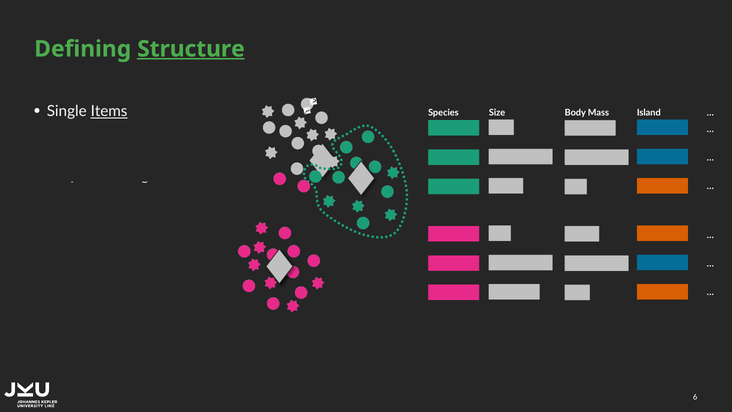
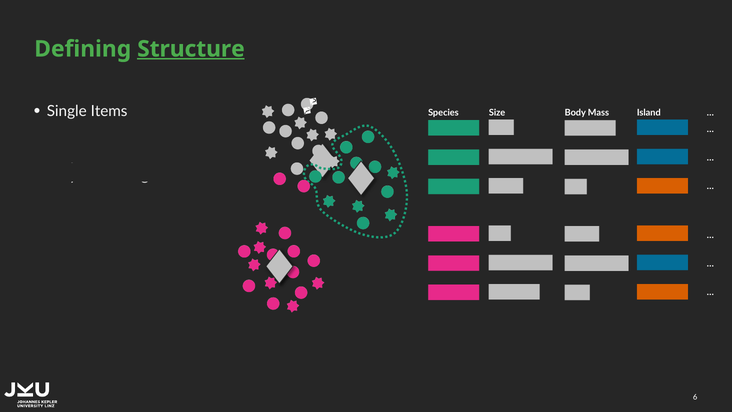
Items underline: present -> none (109, 111)
